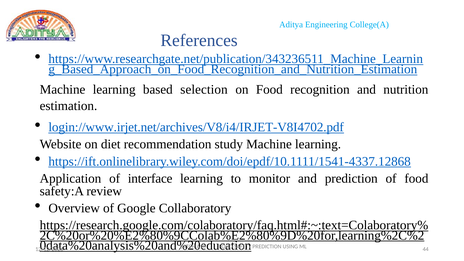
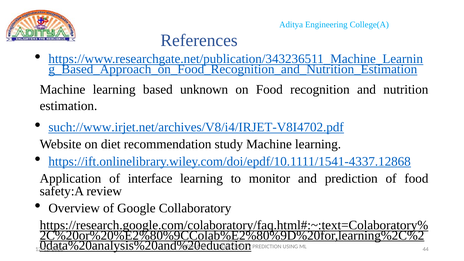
selection: selection -> unknown (204, 90)
login://www.irjet.net/archives/V8/i4/IRJET-V8I4702.pdf: login://www.irjet.net/archives/V8/i4/IRJET-V8I4702.pdf -> such://www.irjet.net/archives/V8/i4/IRJET-V8I4702.pdf (196, 127)
